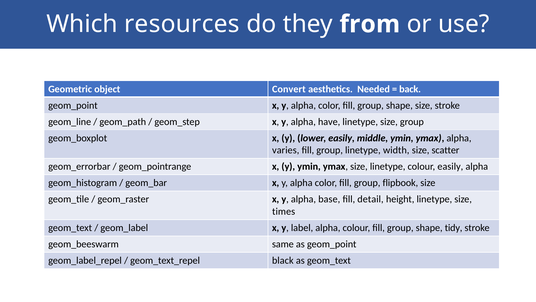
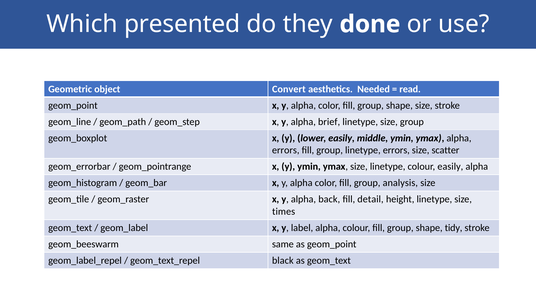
resources: resources -> presented (182, 24)
from: from -> done (370, 24)
back: back -> read (410, 89)
have: have -> brief (329, 121)
varies: varies -> errors (286, 150)
linetype width: width -> errors (396, 150)
flipbook: flipbook -> analysis (400, 183)
base: base -> back (329, 199)
